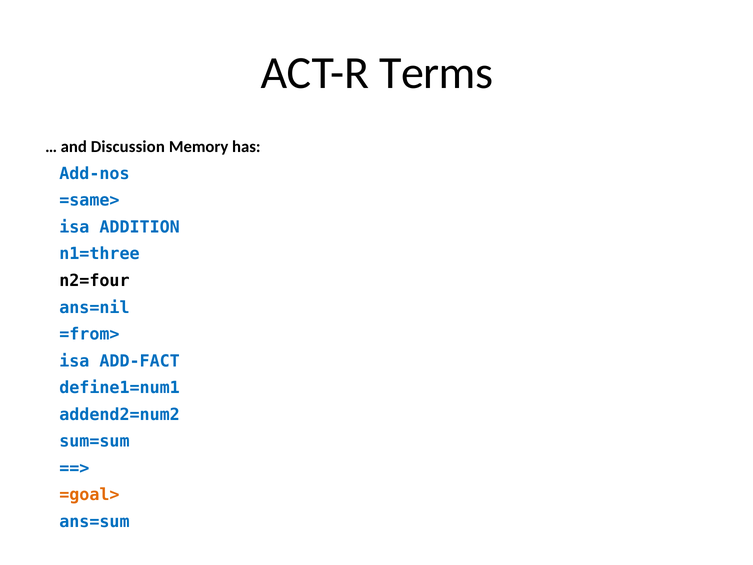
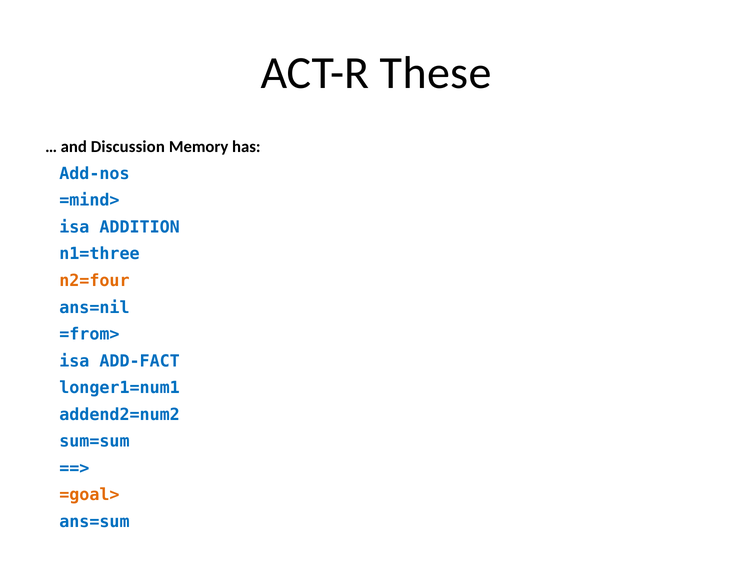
Terms: Terms -> These (436, 73)
=same>: =same> -> =mind> (89, 200)
n2=four colour: black -> orange (94, 281)
define1=num1: define1=num1 -> longer1=num1 (120, 388)
